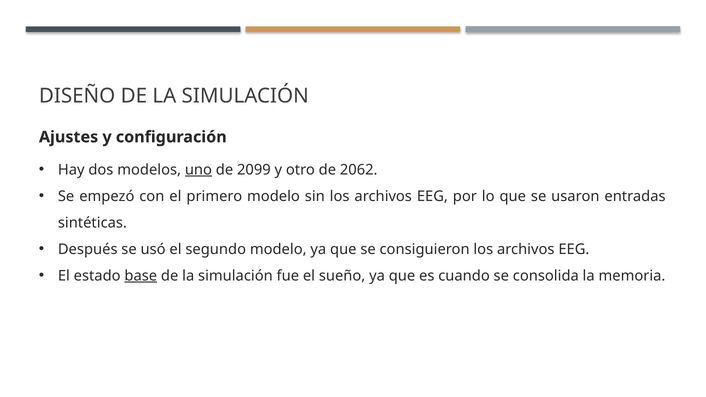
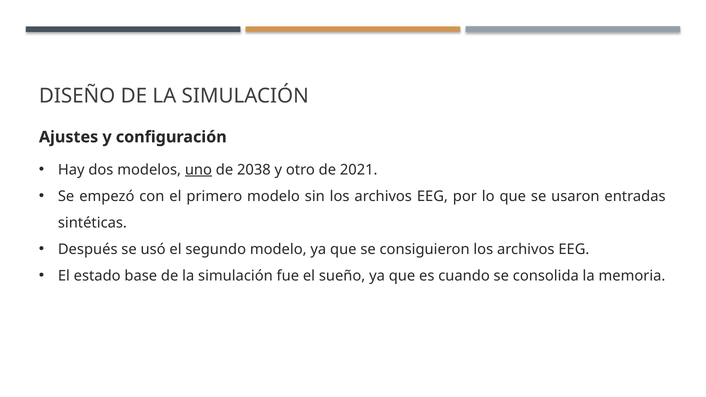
2099: 2099 -> 2038 (254, 170)
2062: 2062 -> 2021 (359, 170)
base underline: present -> none (141, 276)
